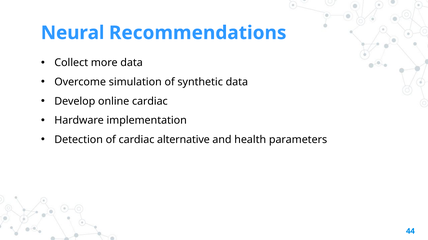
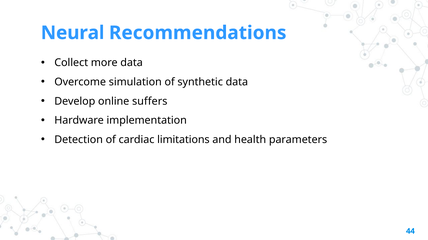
online cardiac: cardiac -> suffers (150, 102)
alternative: alternative -> limitations (183, 140)
